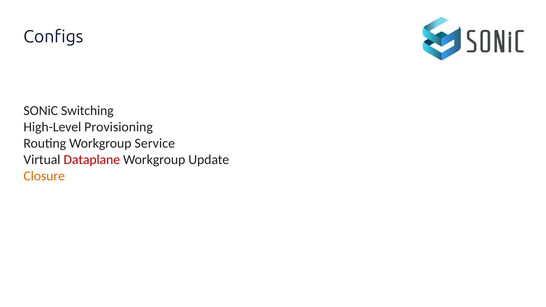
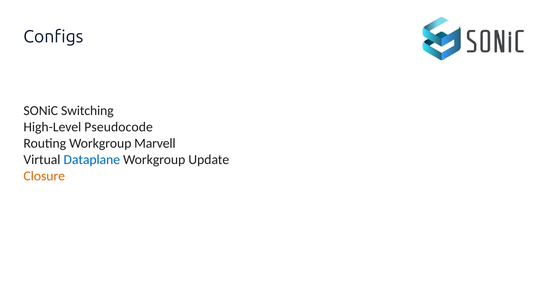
Provisioning: Provisioning -> Pseudocode (119, 127)
Service: Service -> Marvell (155, 143)
Dataplane colour: red -> blue (92, 160)
